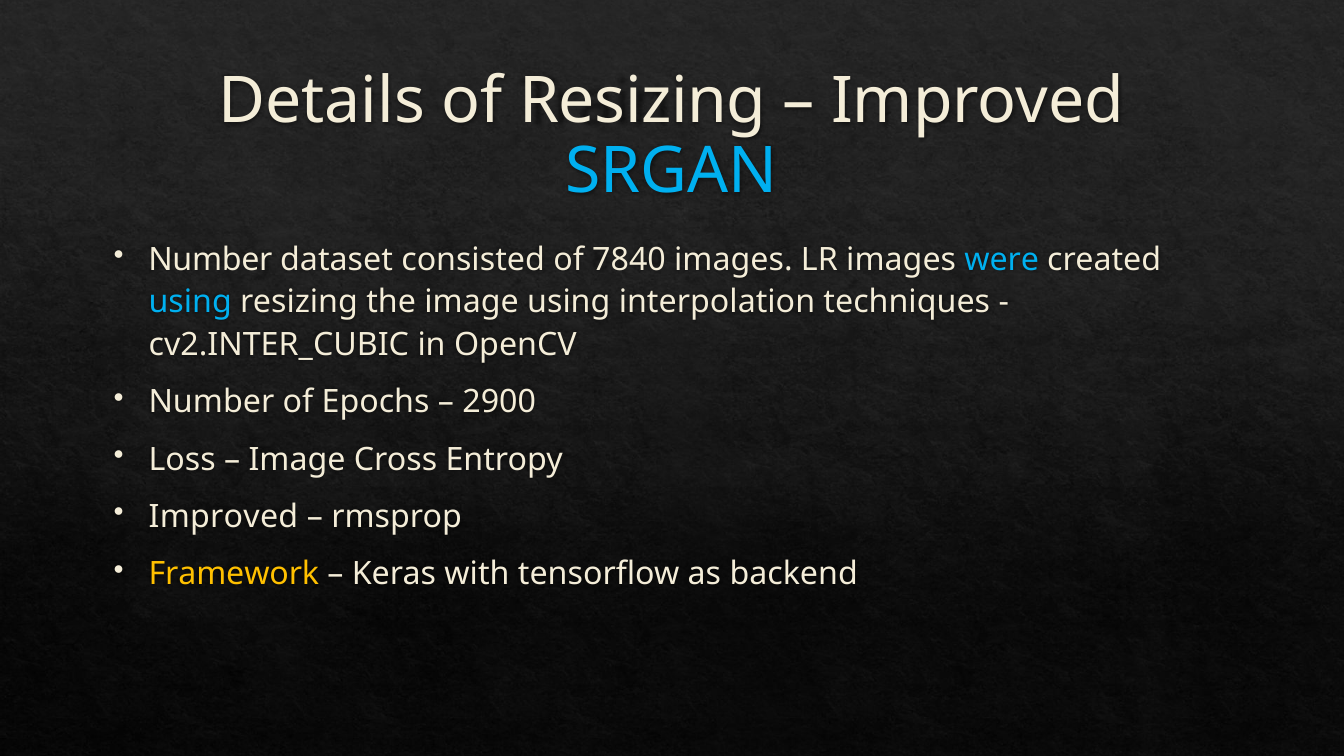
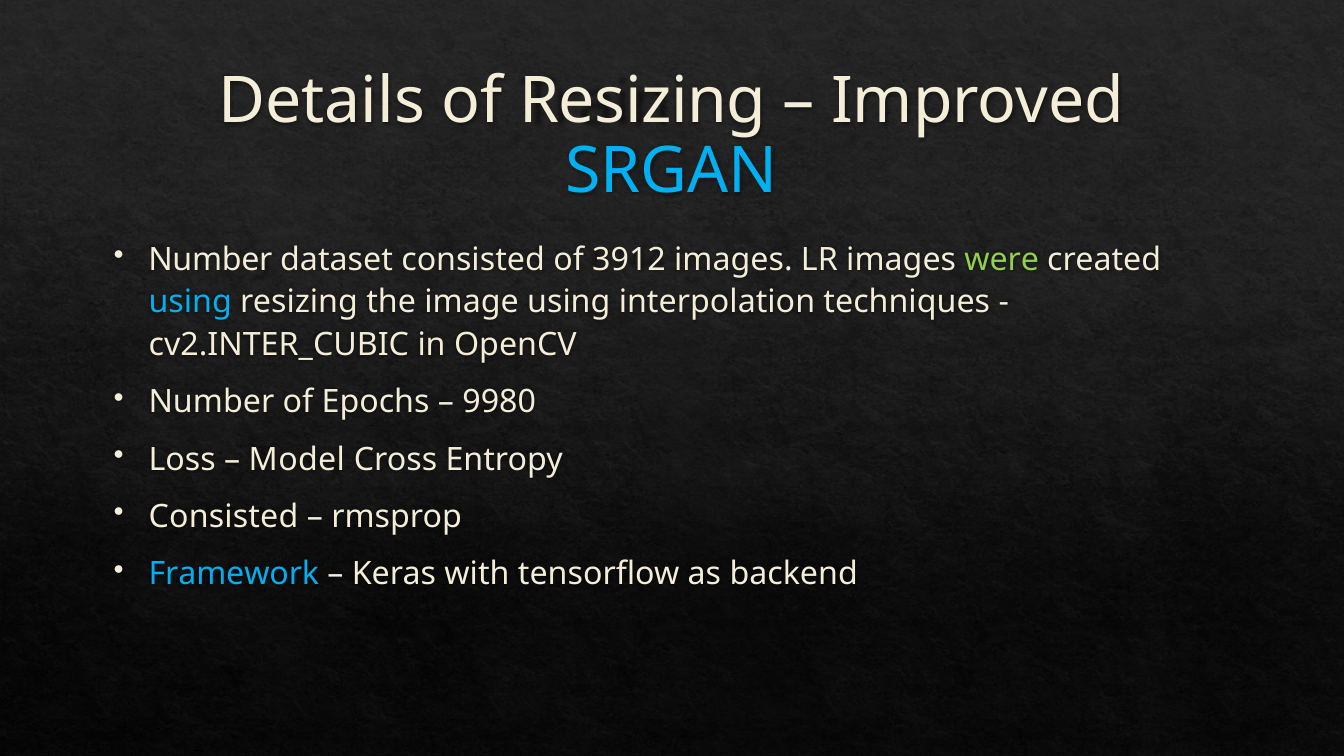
7840: 7840 -> 3912 (629, 259)
were colour: light blue -> light green (1002, 259)
2900: 2900 -> 9980 (499, 402)
Image: Image -> Model (297, 459)
Improved: Improved -> Consisted (223, 517)
Framework colour: yellow -> light blue (234, 574)
